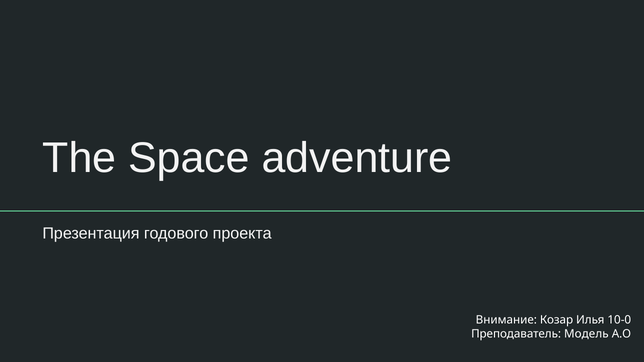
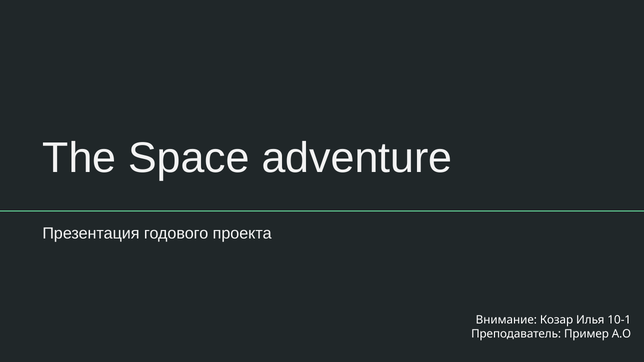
10-0: 10-0 -> 10-1 (619, 320)
Модель: Модель -> Пример (586, 334)
